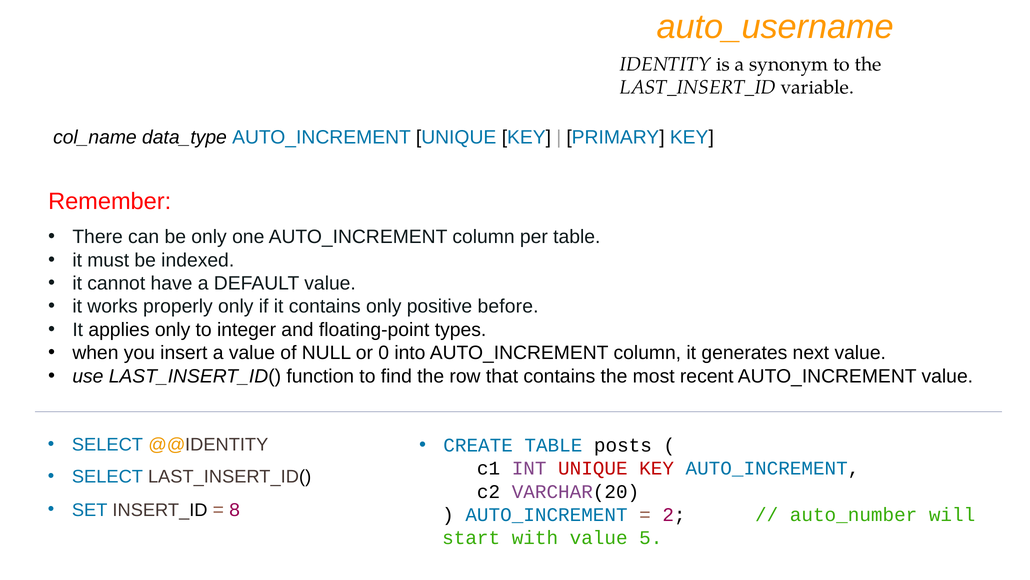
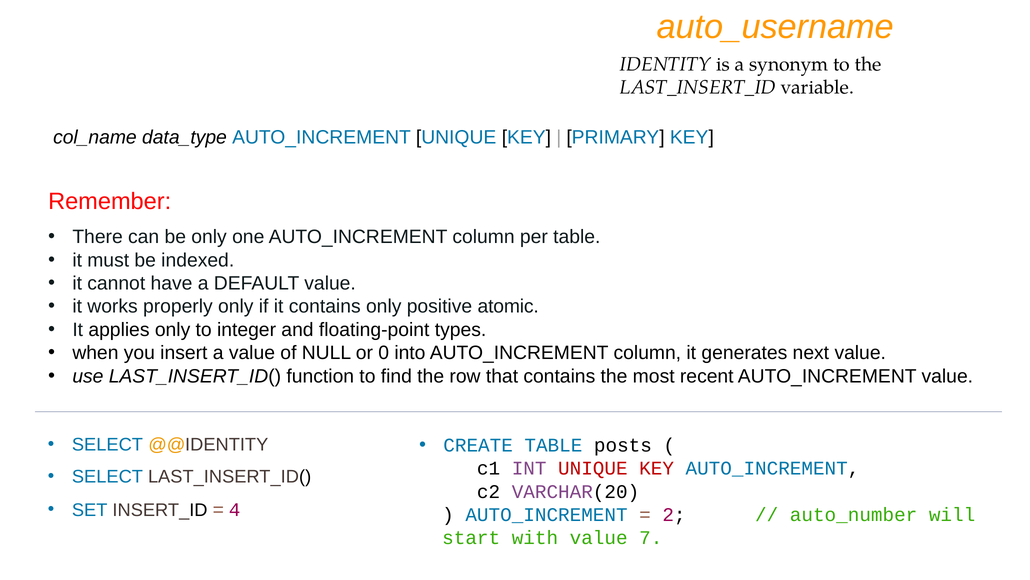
before: before -> atomic (508, 306)
8: 8 -> 4 (235, 509)
5: 5 -> 7 (651, 538)
